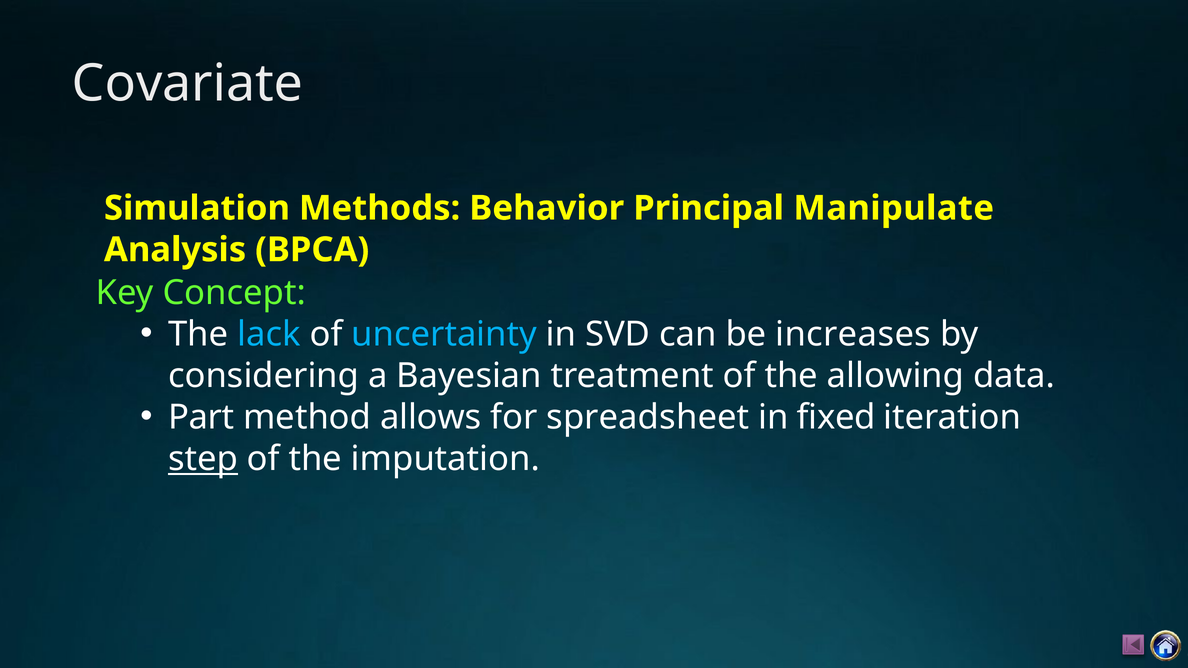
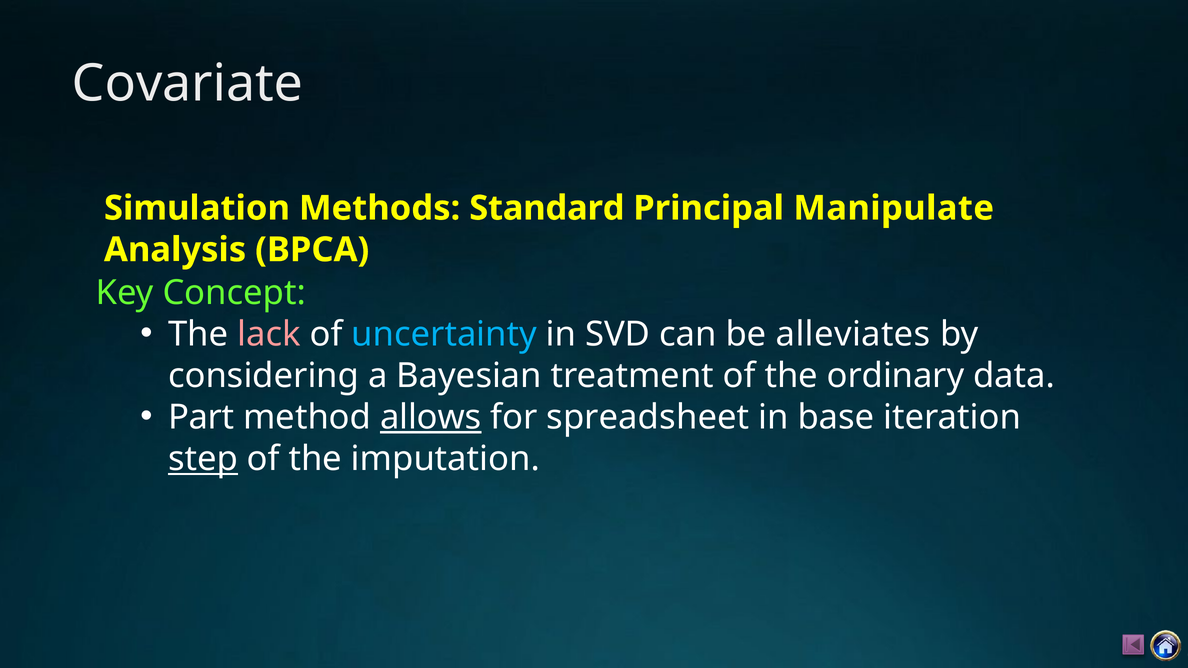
Behavior: Behavior -> Standard (547, 208)
lack colour: light blue -> pink (269, 334)
increases: increases -> alleviates (853, 334)
allowing: allowing -> ordinary (896, 376)
allows underline: none -> present (431, 418)
fixed: fixed -> base (836, 418)
